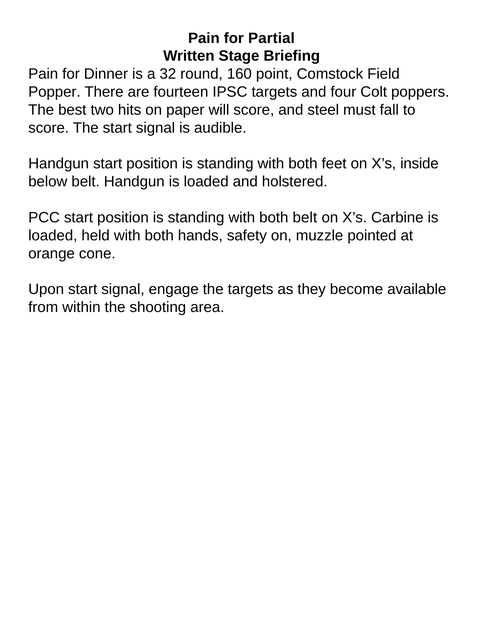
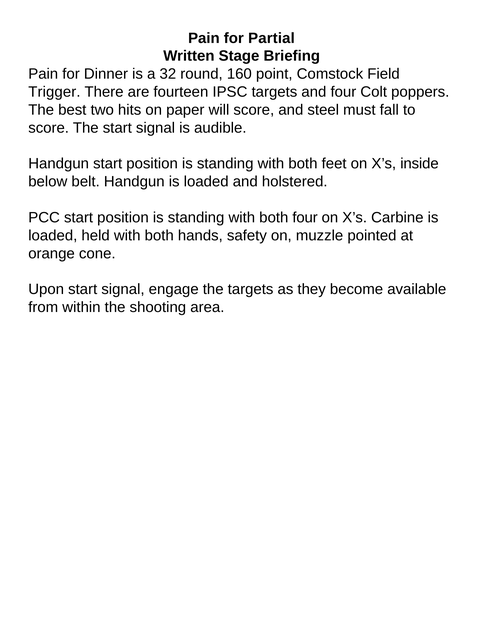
Popper: Popper -> Trigger (54, 92)
both belt: belt -> four (305, 218)
